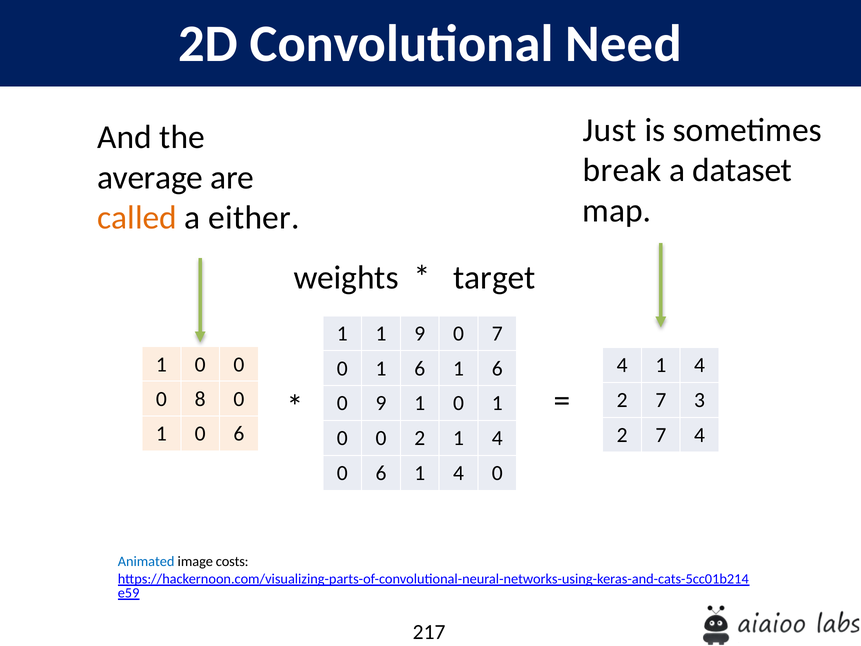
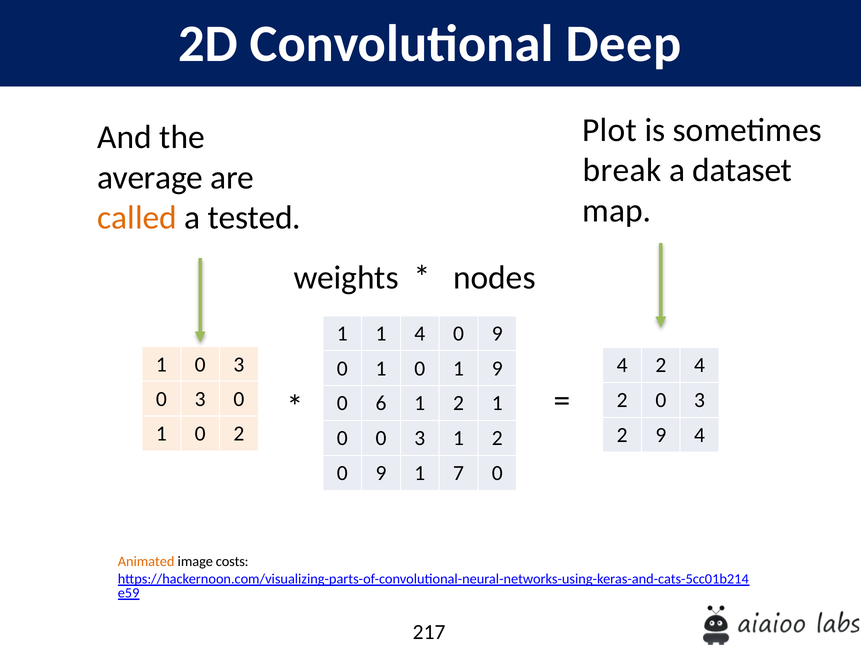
Need: Need -> Deep (623, 44)
Just: Just -> Plot (610, 130)
either: either -> tested (254, 218)
target: target -> nodes (494, 278)
1 9: 9 -> 4 (420, 333)
7: 7 -> 9 (497, 333)
0: 0 -> 3 (239, 364)
1: 1 -> 2 (661, 365)
6: 6 -> 0 (420, 368)
6: 6 -> 9 (497, 368)
8: 8 -> 3 (200, 399)
7: 7 -> 0 (661, 400)
0 9: 9 -> 6 (381, 403)
0: 0 -> 2 (458, 403)
1 0 6: 6 -> 2 (239, 434)
7: 7 -> 9 (661, 435)
0 0 2: 2 -> 3 (420, 438)
4: 4 -> 2 (497, 438)
6: 6 -> 9 (381, 473)
4: 4 -> 7 (458, 473)
Animated colour: blue -> orange (146, 561)
